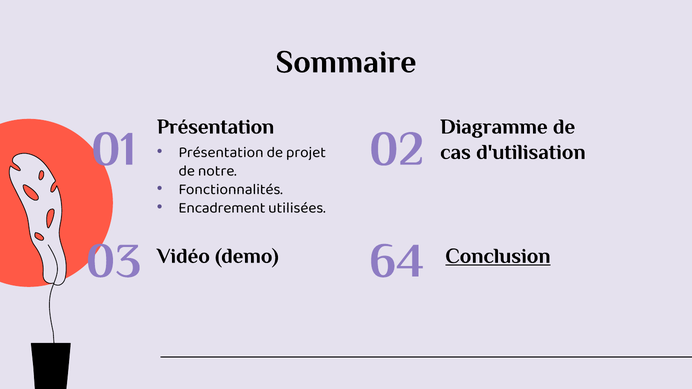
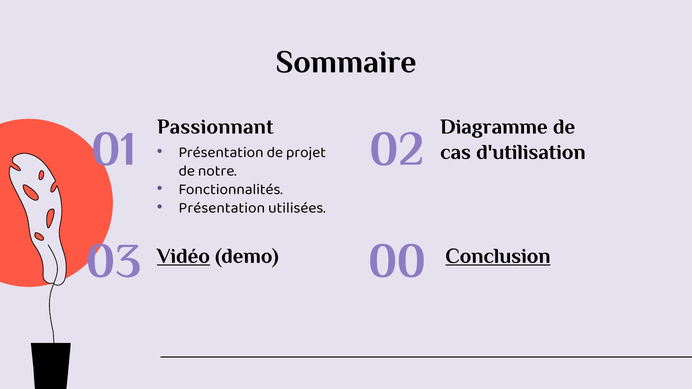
Présentation: Présentation -> Passionnant (215, 127)
Encadrement: Encadrement -> Présentation (222, 208)
64: 64 -> 00 (397, 261)
Vidéo underline: none -> present (183, 256)
